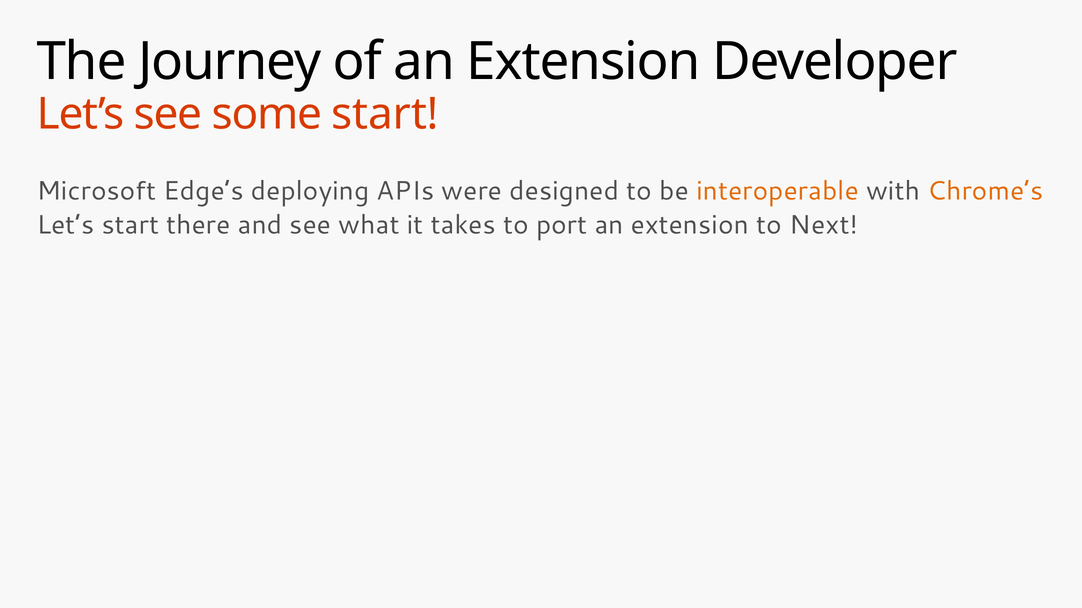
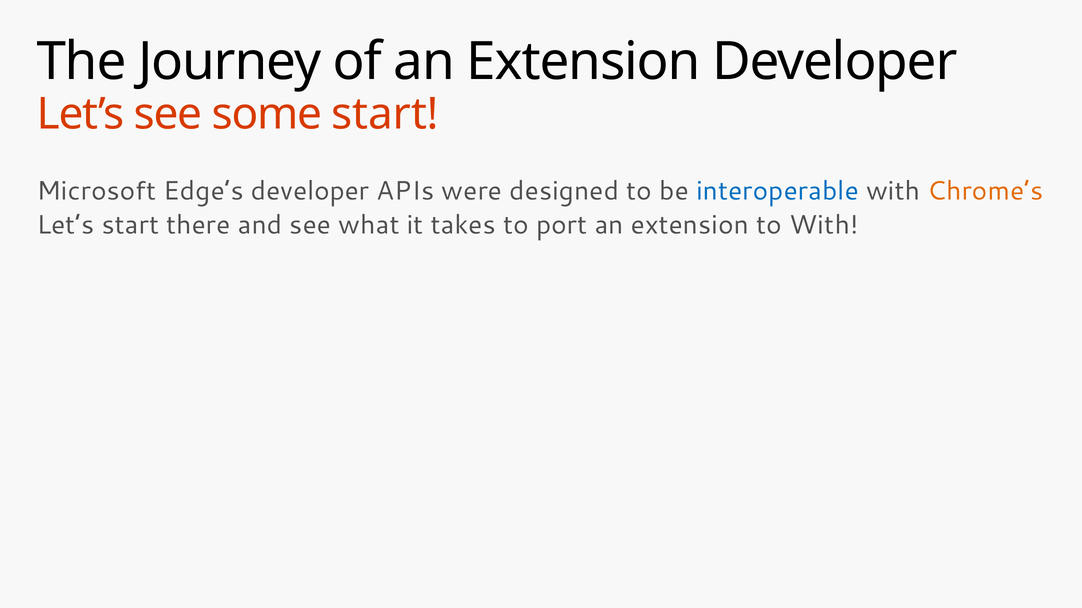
Edge’s deploying: deploying -> developer (310, 191)
interoperable colour: orange -> blue (777, 191)
to Next: Next -> With (824, 225)
